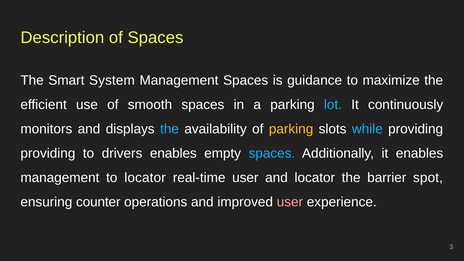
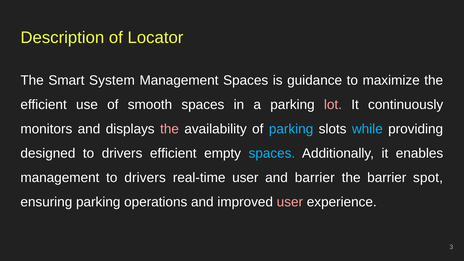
of Spaces: Spaces -> Locator (155, 38)
lot colour: light blue -> pink (333, 105)
the colour: light blue -> pink (170, 129)
parking colour: yellow -> light blue (291, 129)
providing: providing -> designed (48, 153)
drivers enables: enables -> efficient (173, 153)
management to locator: locator -> drivers (145, 178)
and locator: locator -> barrier (315, 178)
ensuring counter: counter -> parking (98, 202)
